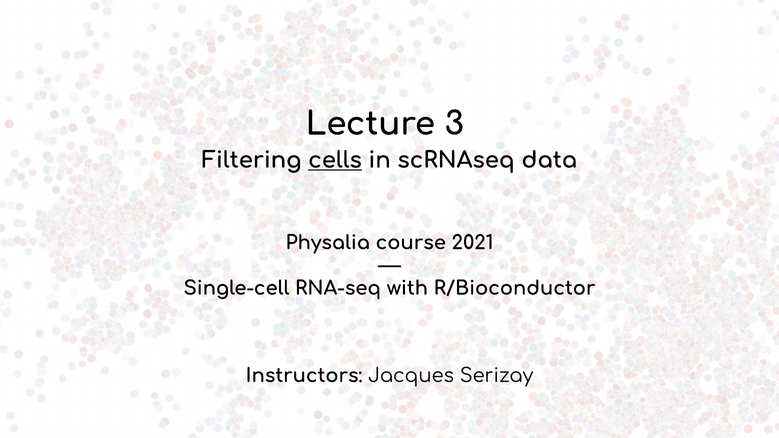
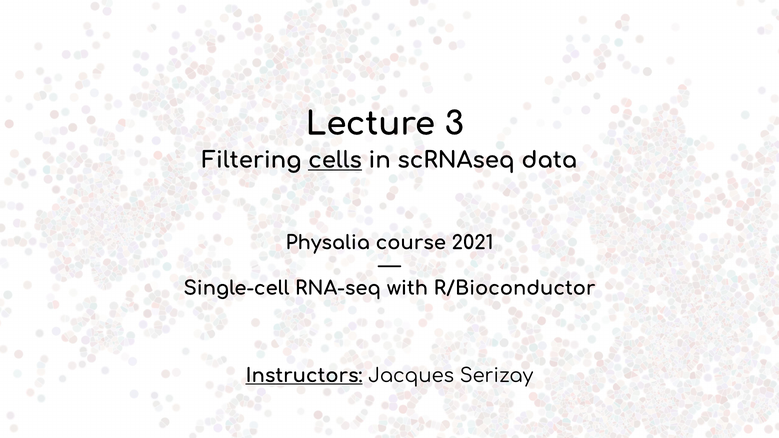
Instructors underline: none -> present (304, 376)
